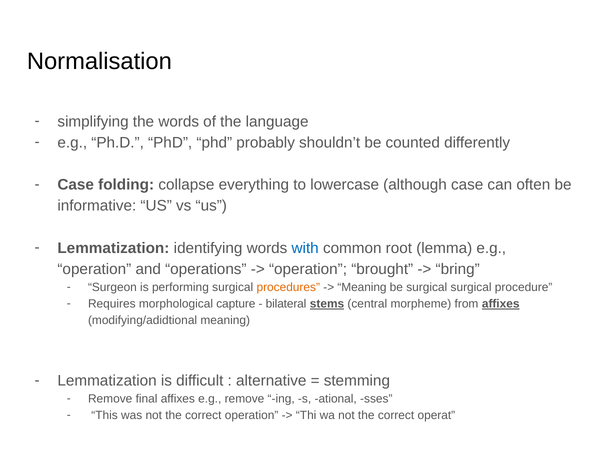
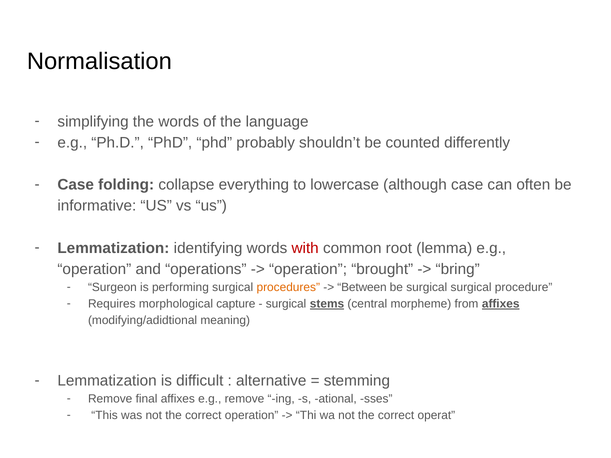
with colour: blue -> red (305, 248)
Meaning: Meaning -> Between (362, 287)
bilateral: bilateral -> surgical (286, 304)
